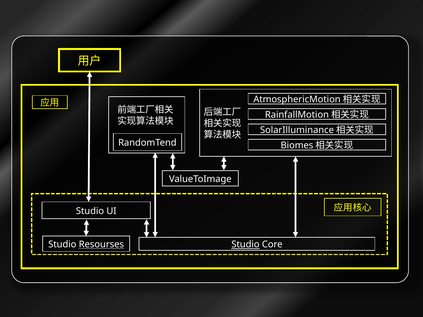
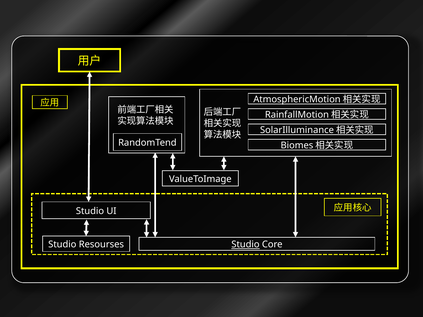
Resourses underline: present -> none (101, 245)
